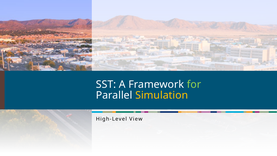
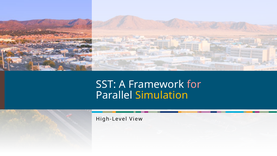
for colour: light green -> pink (194, 84)
